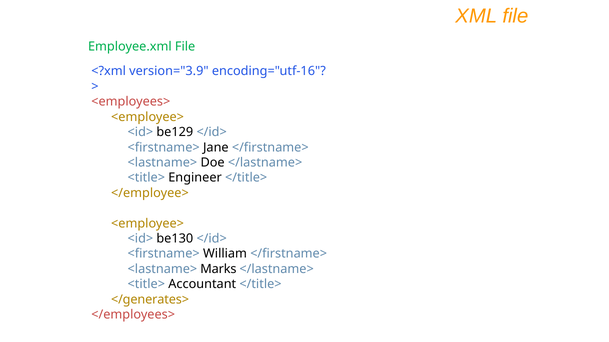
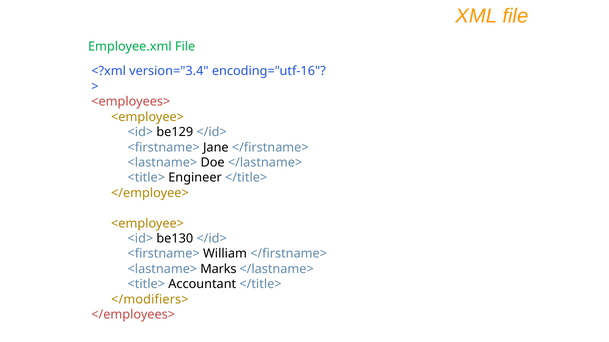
version="3.9: version="3.9 -> version="3.4 (169, 71)
</generates>: </generates> -> </modifiers> (150, 300)
